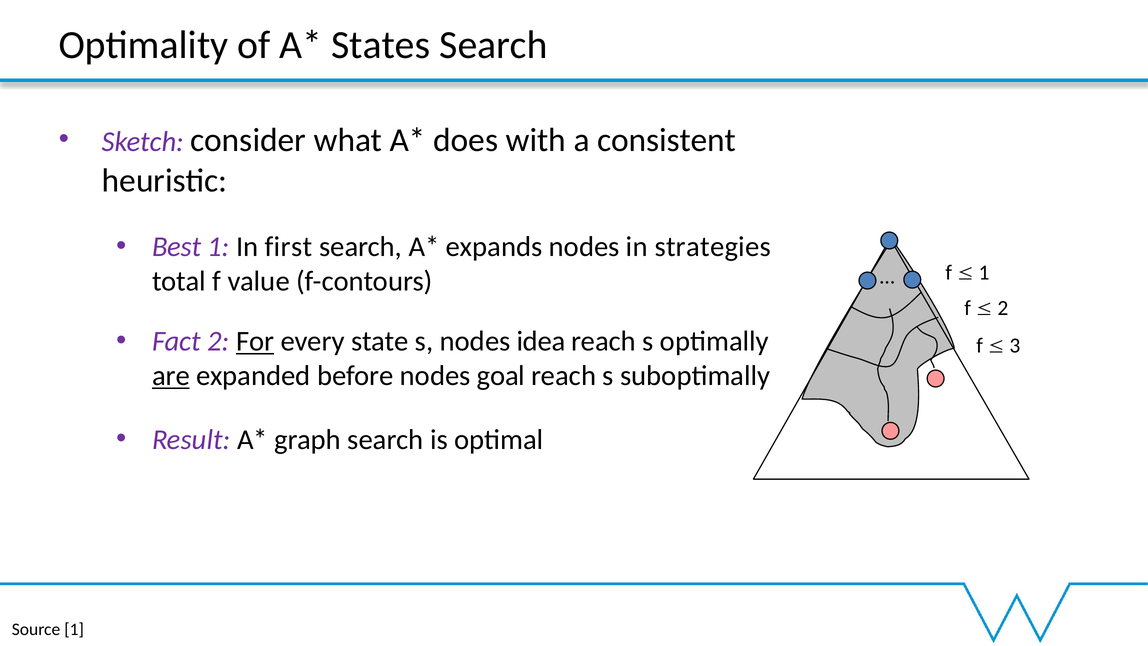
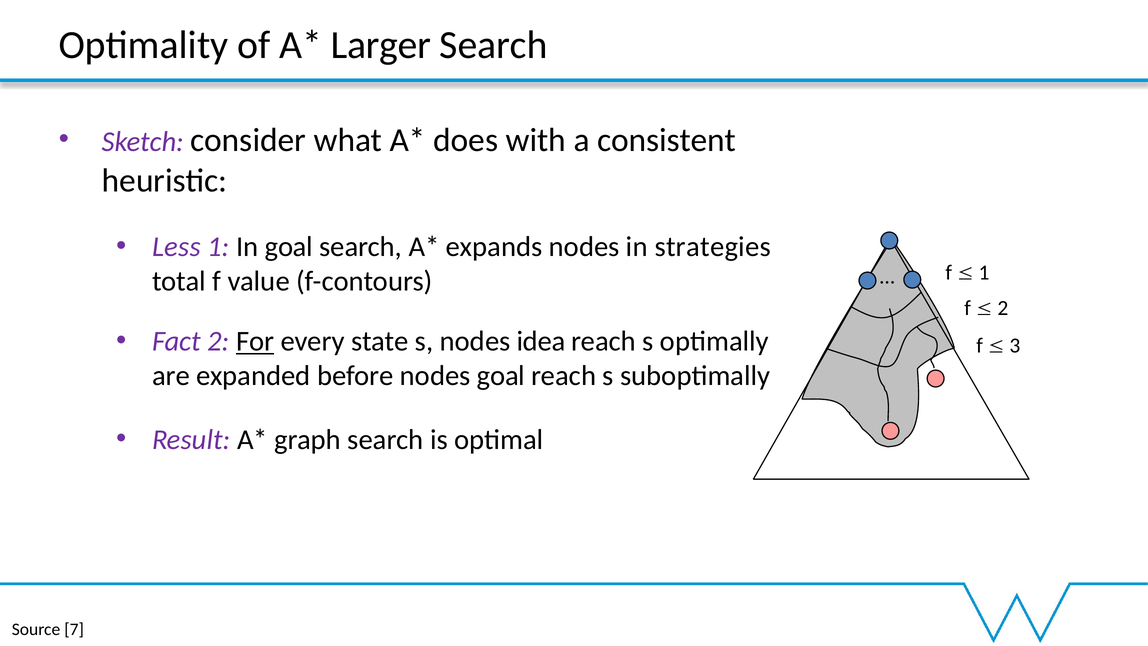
States: States -> Larger (381, 45)
Best: Best -> Less (176, 247)
In first: first -> goal (289, 247)
are underline: present -> none (171, 376)
Source 1: 1 -> 7 (74, 629)
